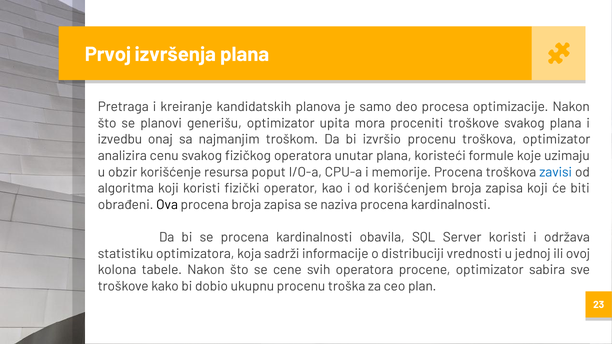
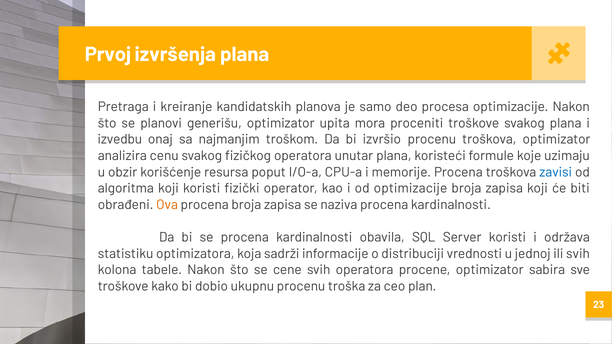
od korišćenjem: korišćenjem -> optimizacije (410, 189)
Ova colour: black -> orange (167, 205)
ili ovoj: ovoj -> svih (578, 254)
